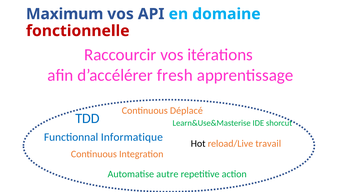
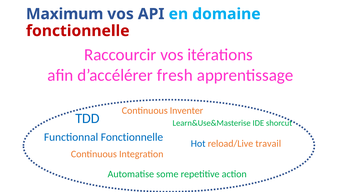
Déplacé: Déplacé -> Inventer (186, 110)
Functionnal Informatique: Informatique -> Fonctionnelle (132, 137)
Hot colour: black -> blue (198, 143)
autre: autre -> some (167, 174)
